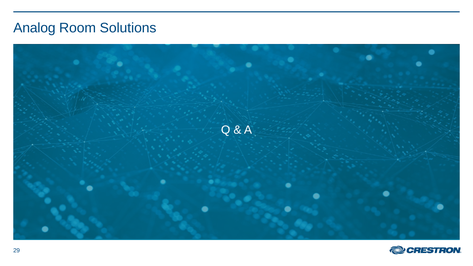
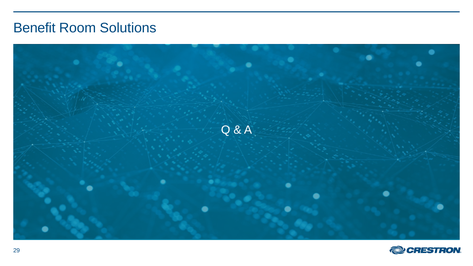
Analog: Analog -> Benefit (34, 28)
